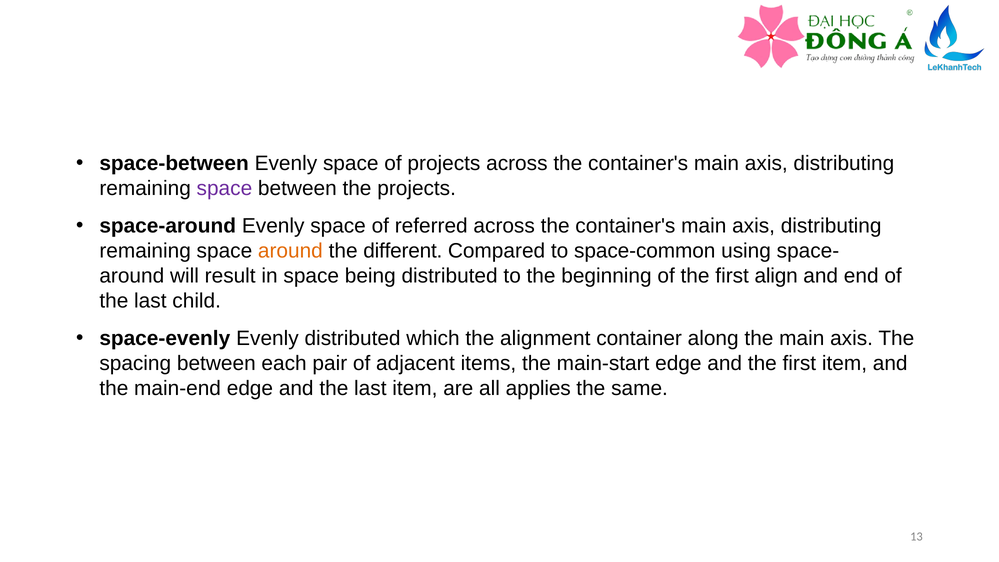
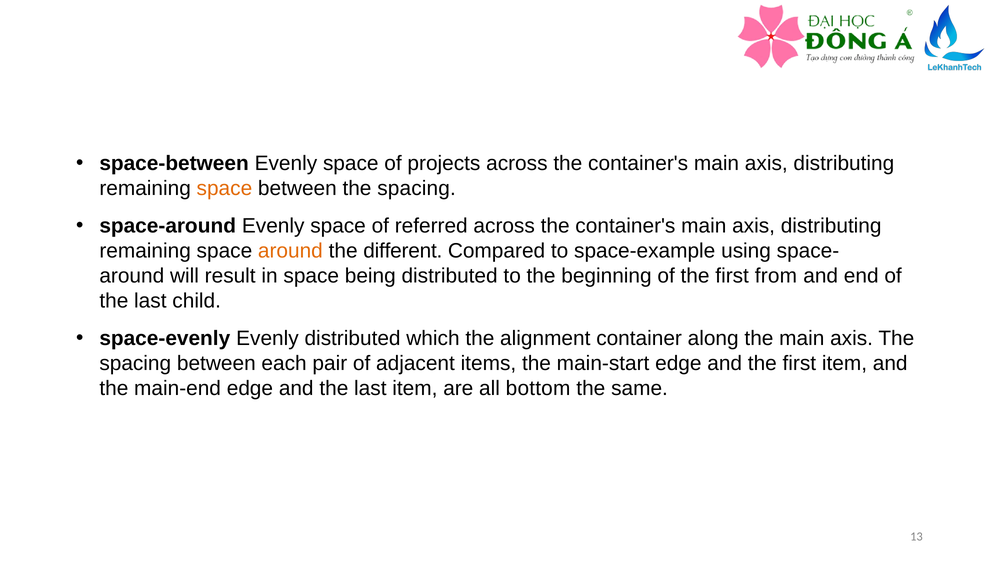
space colour: purple -> orange (224, 188)
between the projects: projects -> spacing (417, 188)
space-common: space-common -> space-example (645, 251)
align: align -> from (776, 276)
applies: applies -> bottom (538, 388)
